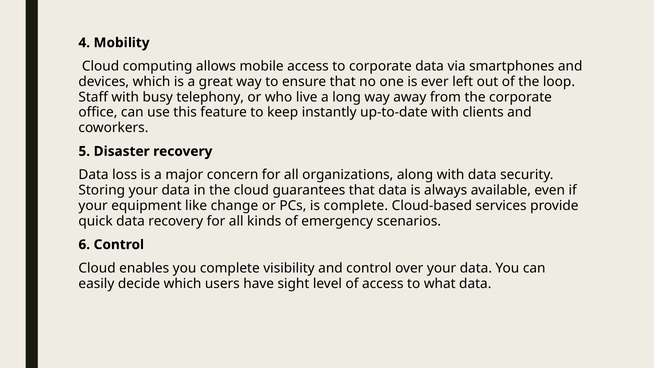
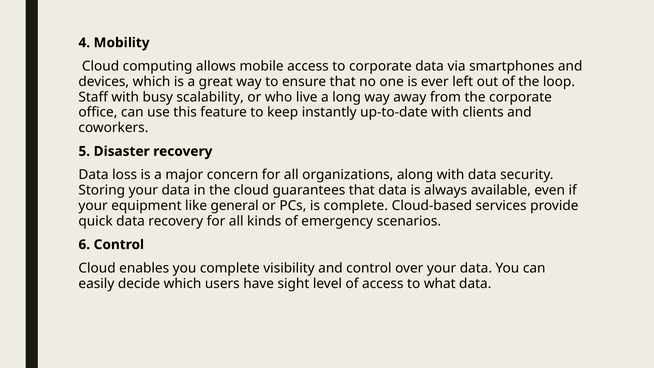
telephony: telephony -> scalability (210, 97)
change: change -> general (235, 206)
